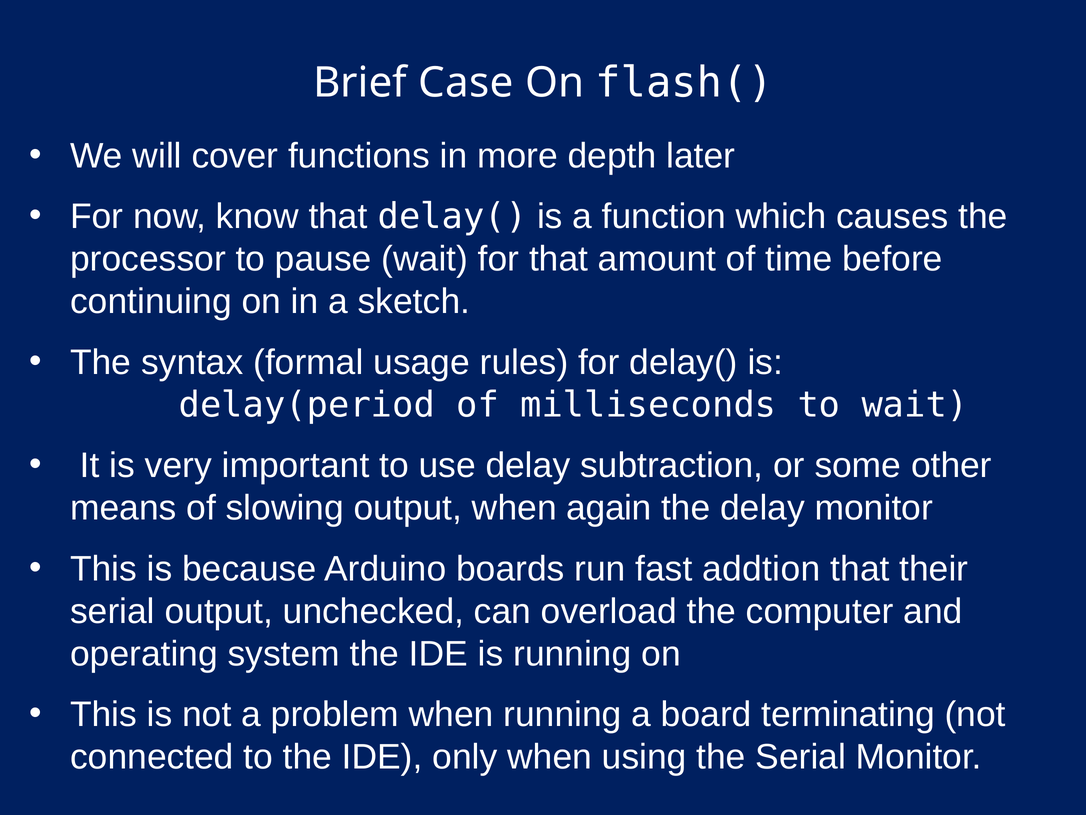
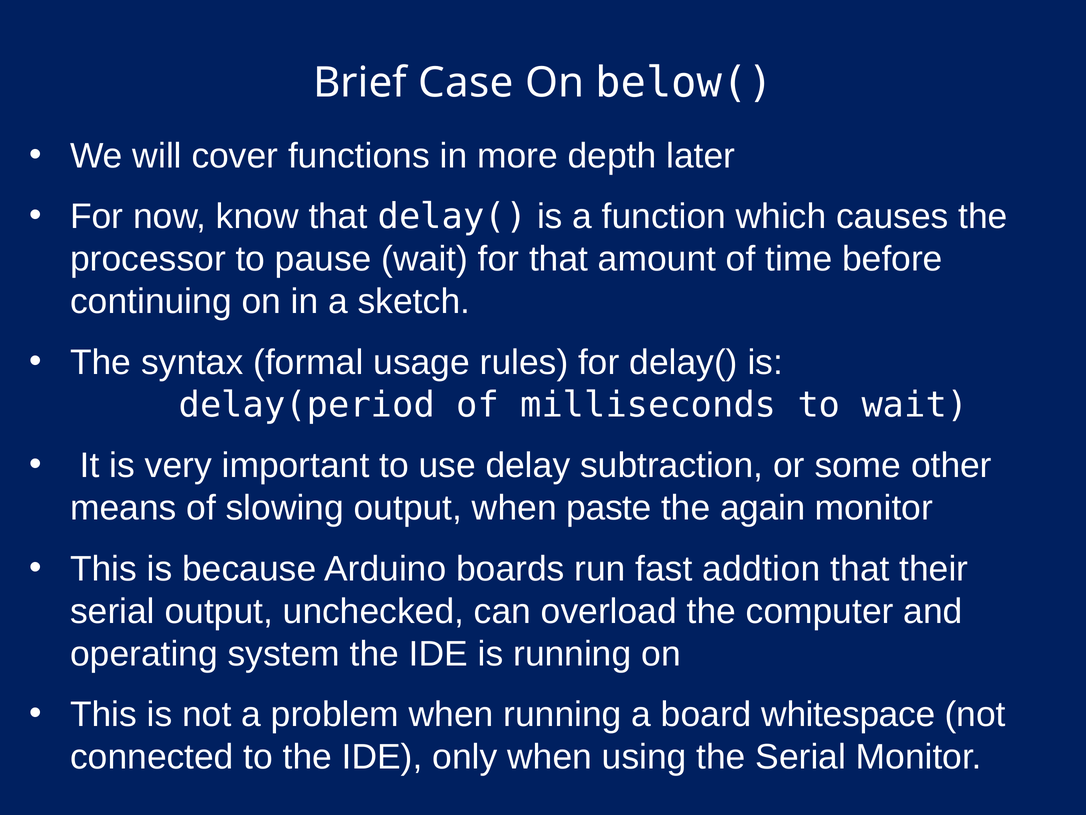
flash(: flash( -> below( (684, 83)
again: again -> paste (609, 508)
the delay: delay -> again (763, 508)
terminating: terminating -> whitespace (848, 714)
